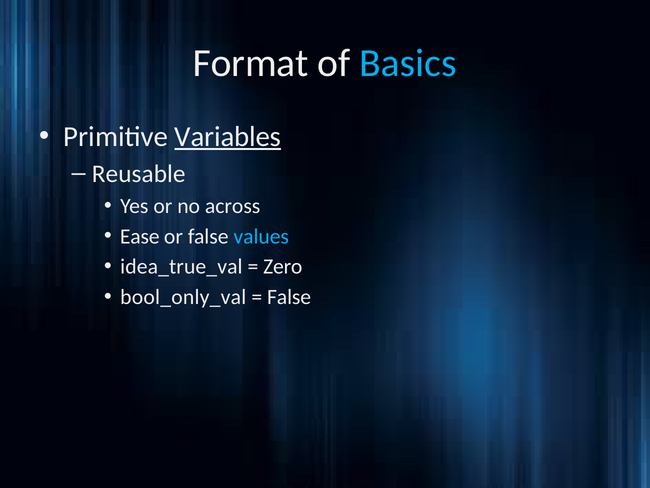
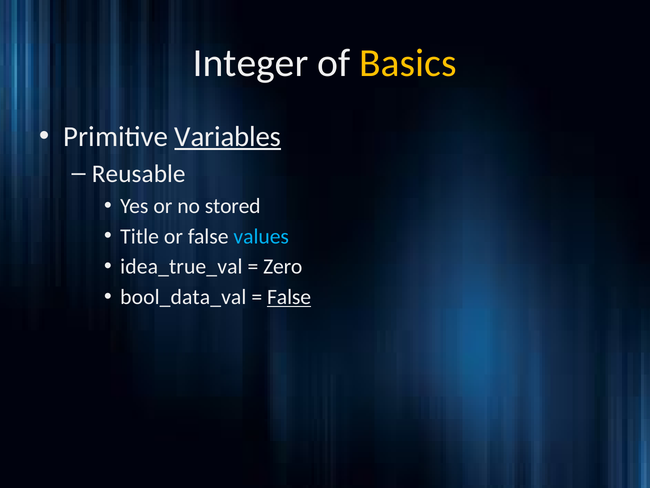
Format: Format -> Integer (251, 63)
Basics colour: light blue -> yellow (408, 63)
across: across -> stored (233, 206)
Ease: Ease -> Title (140, 236)
bool_only_val: bool_only_val -> bool_data_val (183, 297)
False underline: none -> present (289, 297)
